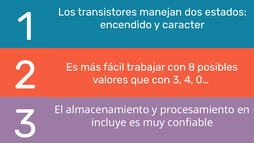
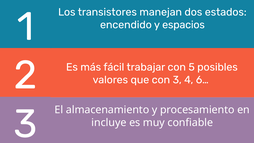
caracter: caracter -> espacios (183, 25)
8: 8 -> 5 (192, 67)
0…: 0… -> 6… (202, 80)
